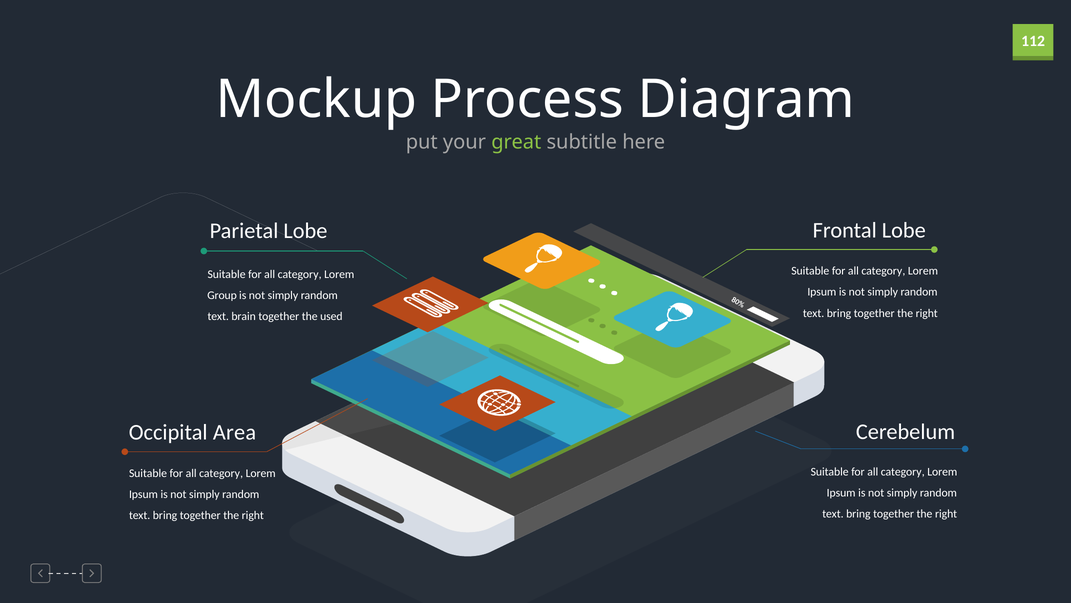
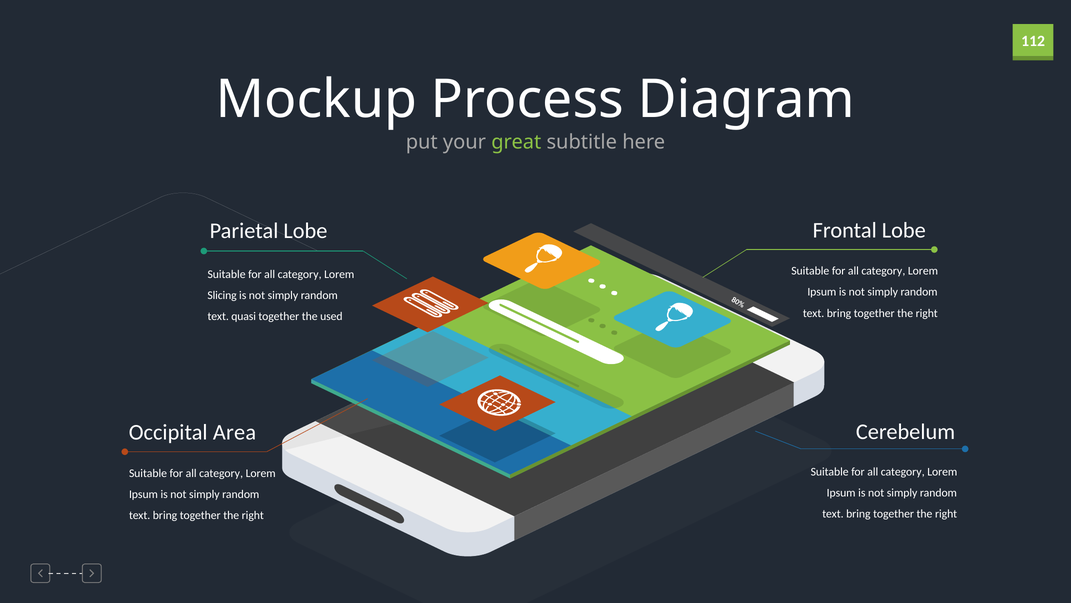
Group: Group -> Slicing (222, 295)
brain: brain -> quasi (244, 316)
